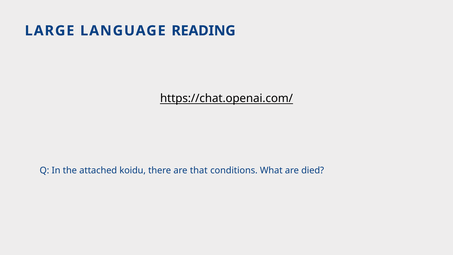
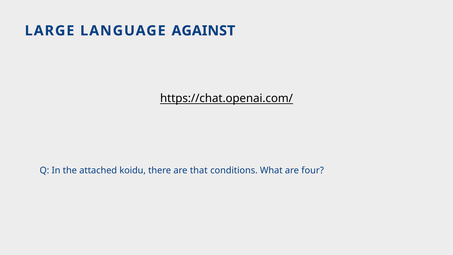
READING: READING -> AGAINST (203, 31)
died: died -> four (313, 170)
